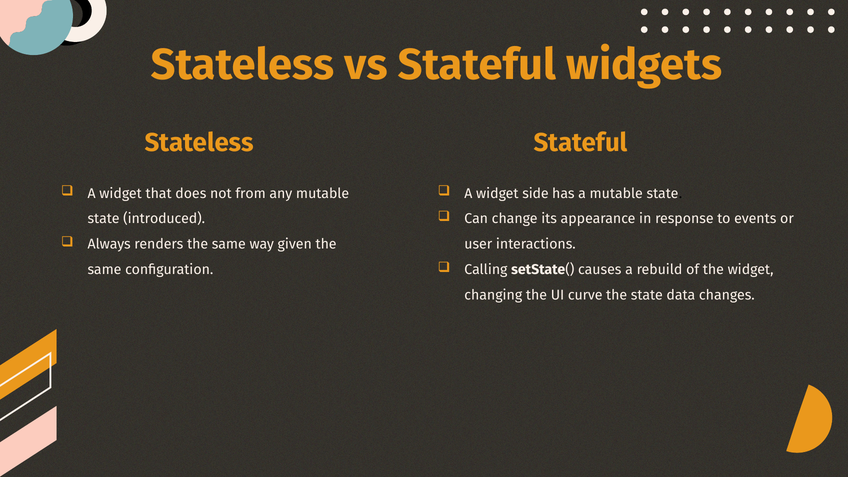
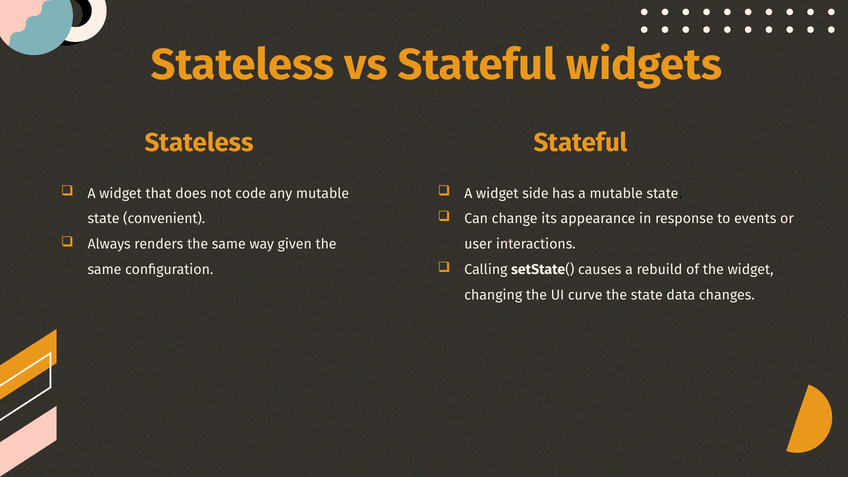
from: from -> code (251, 193)
introduced: introduced -> convenient (164, 219)
